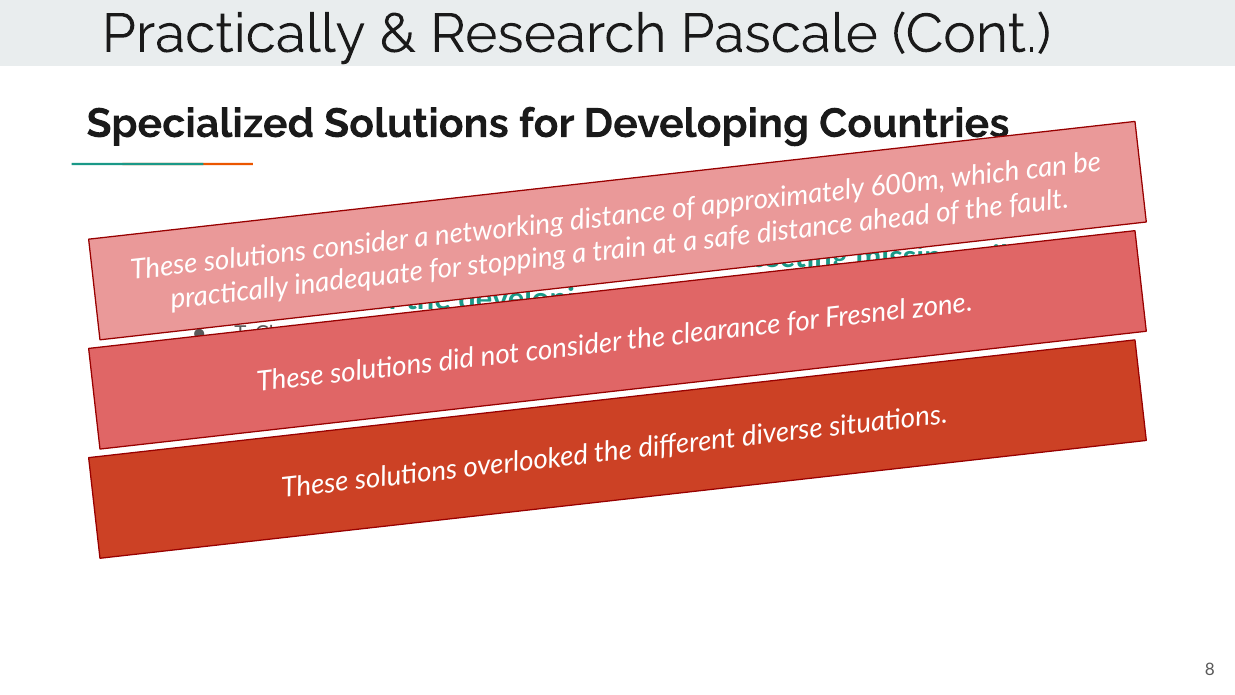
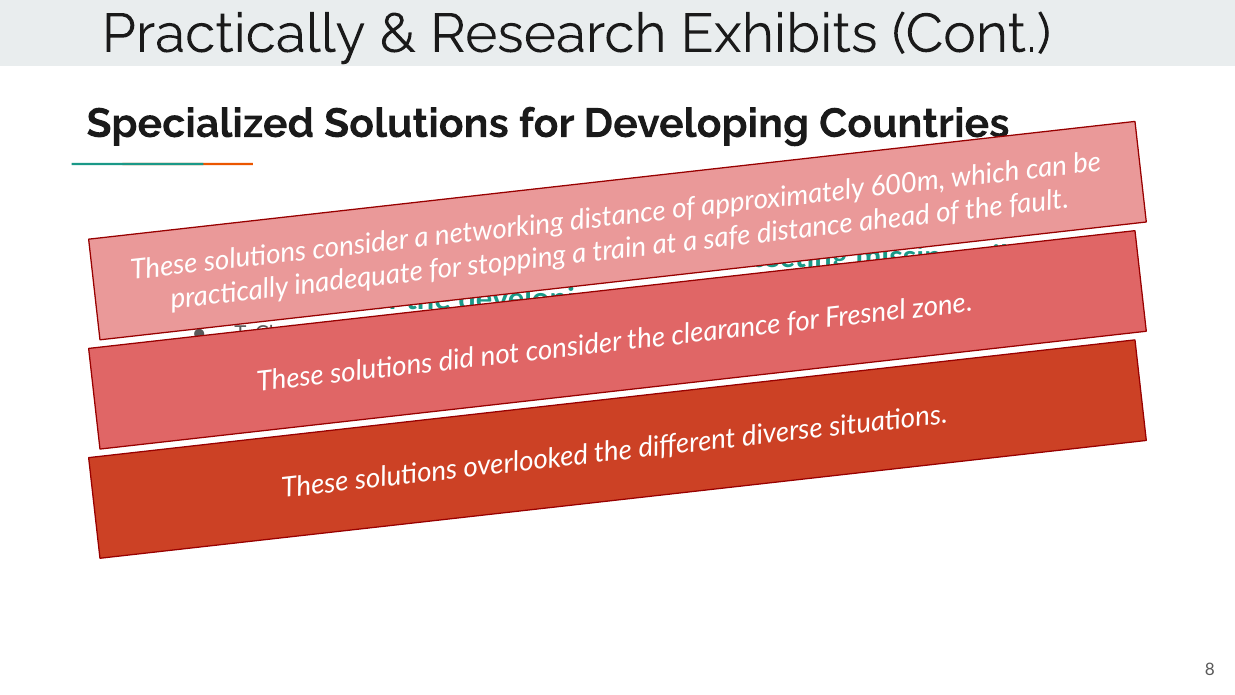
Pascale: Pascale -> Exhibits (779, 34)
